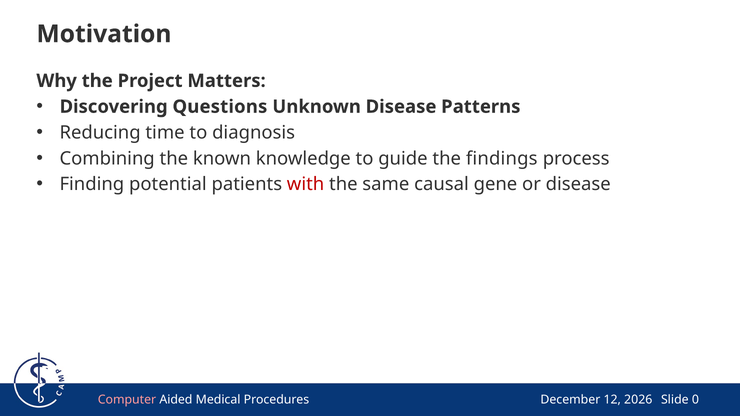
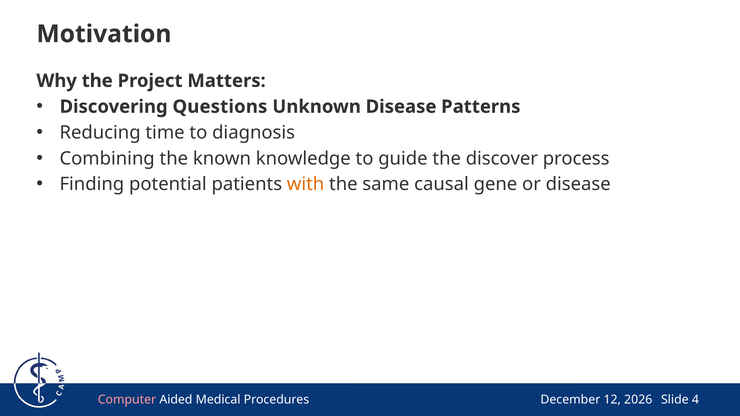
findings: findings -> discover (502, 159)
with colour: red -> orange (306, 184)
0: 0 -> 4 (695, 400)
